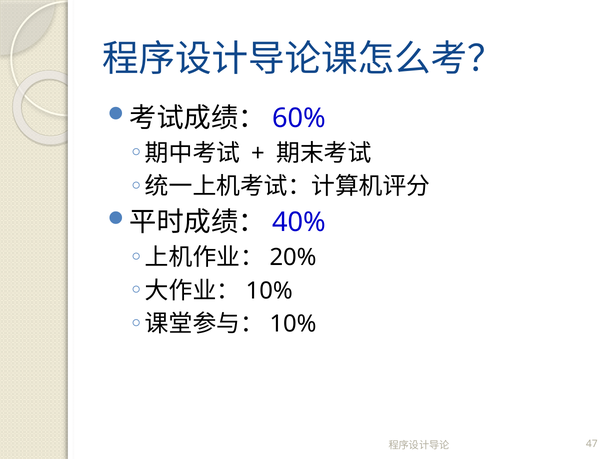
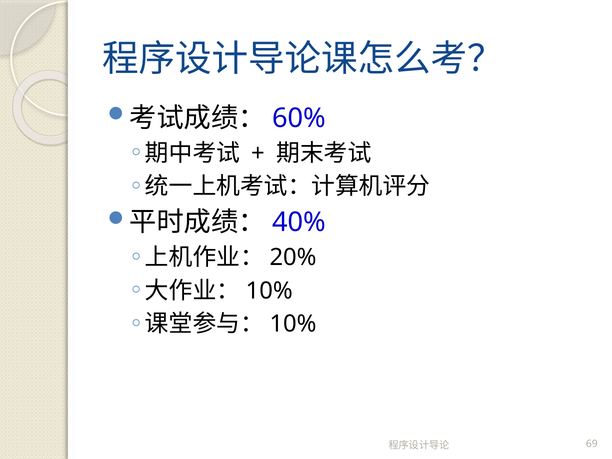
47: 47 -> 69 (592, 444)
